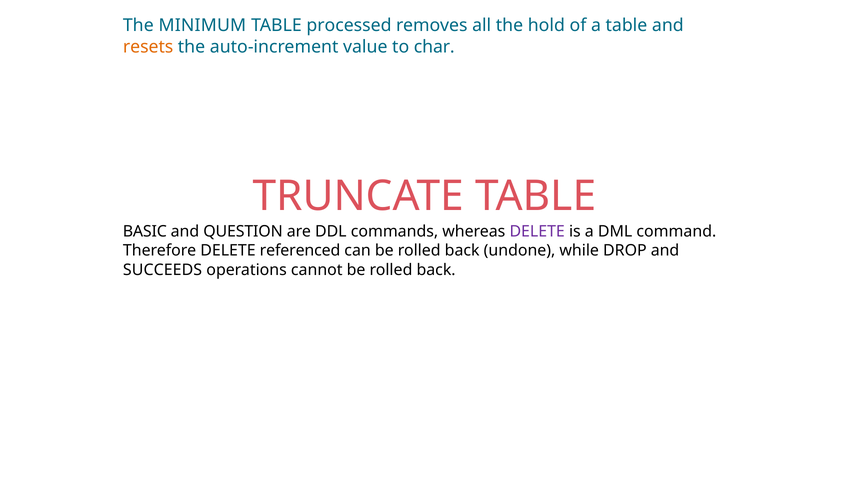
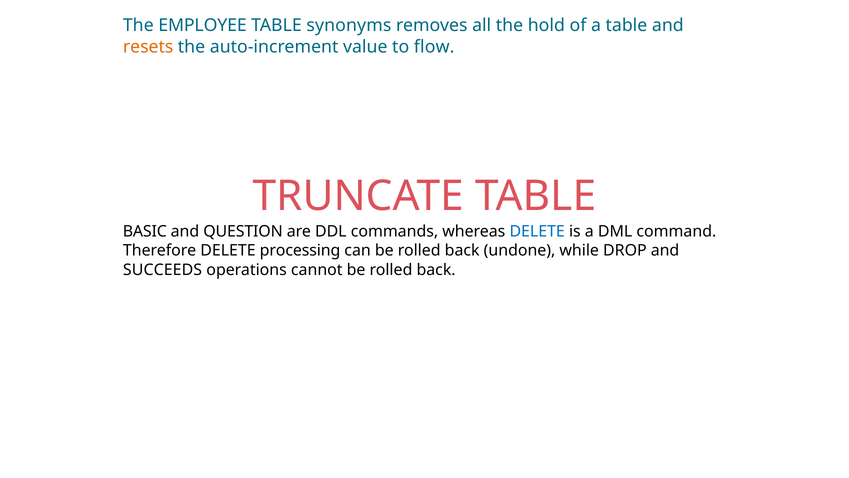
MINIMUM: MINIMUM -> EMPLOYEE (203, 26)
processed: processed -> synonyms (349, 26)
char: char -> flow (434, 47)
DELETE colour: purple -> blue (537, 231)
referenced: referenced -> processing (300, 250)
